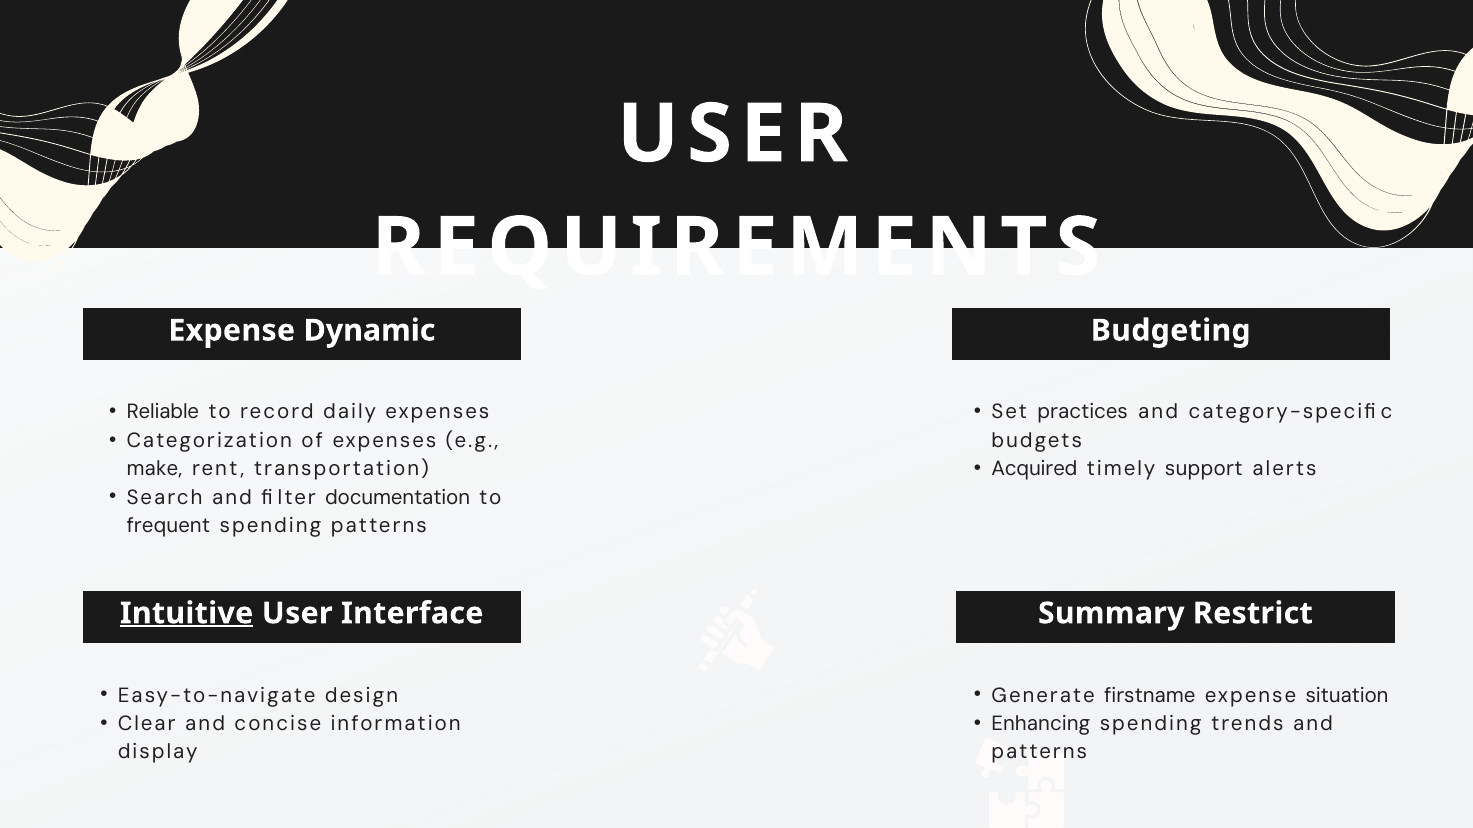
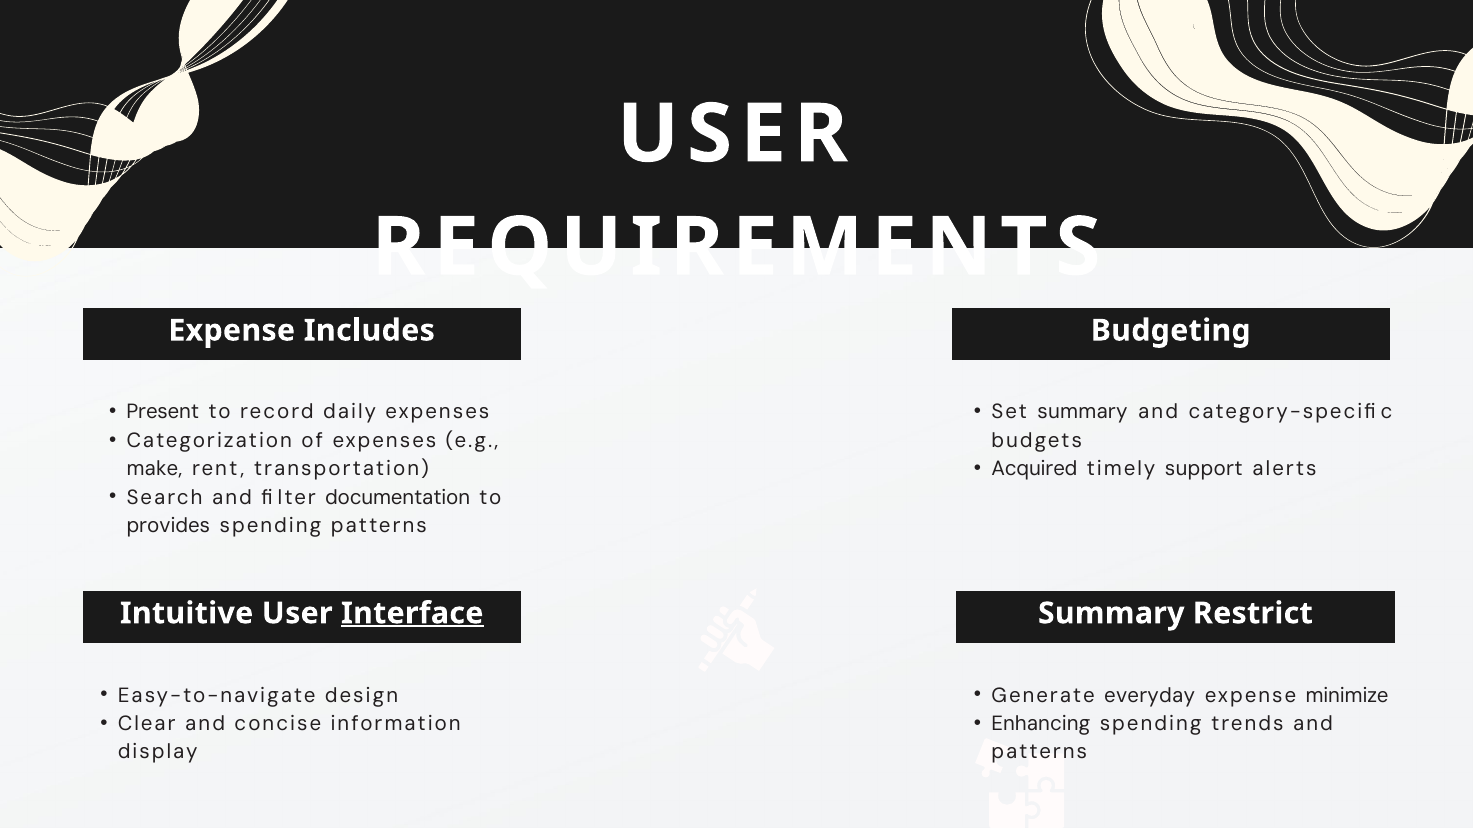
Dynamic: Dynamic -> Includes (369, 331)
Reliable: Reliable -> Present (163, 412)
Set practices: practices -> summary (1083, 412)
frequent: frequent -> provides (168, 526)
Intuitive underline: present -> none (187, 614)
Interface underline: none -> present (412, 614)
firstname: firstname -> everyday (1150, 696)
situation: situation -> minimize (1347, 696)
